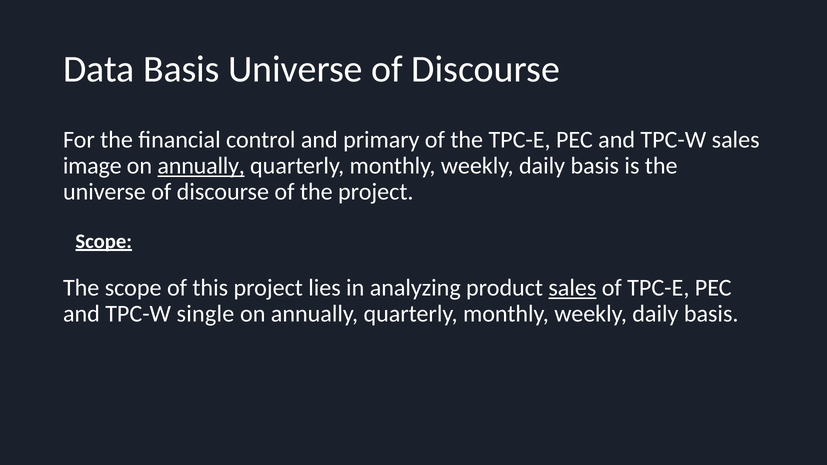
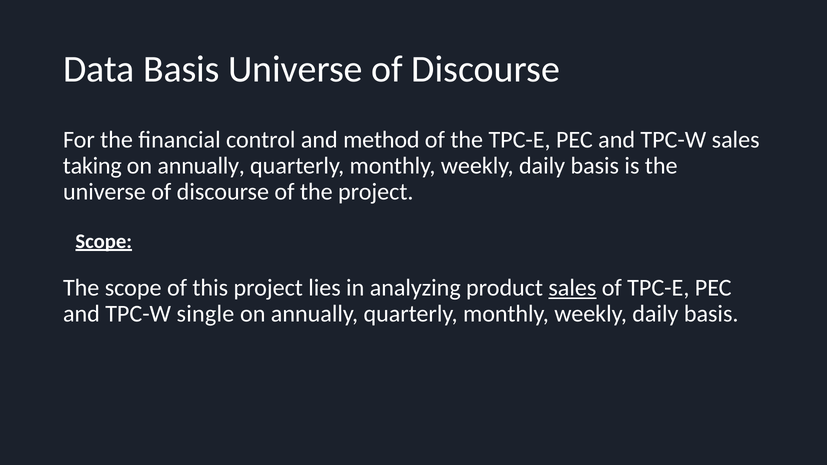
primary: primary -> method (381, 140)
image: image -> taking (92, 166)
annually underline: present -> none (201, 166)
